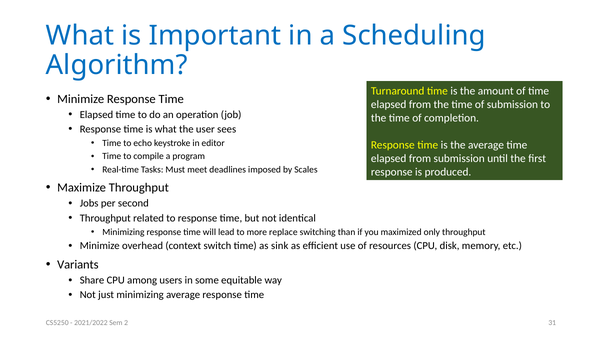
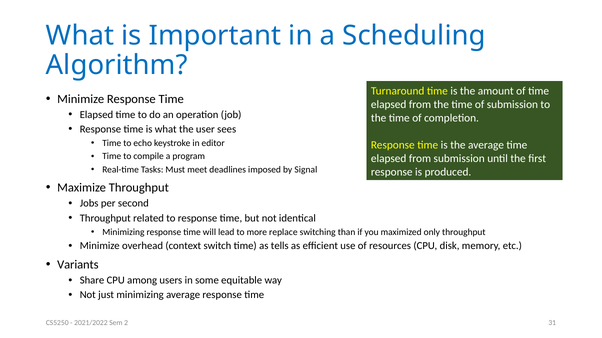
Scales: Scales -> Signal (306, 170)
sink: sink -> tells (280, 246)
